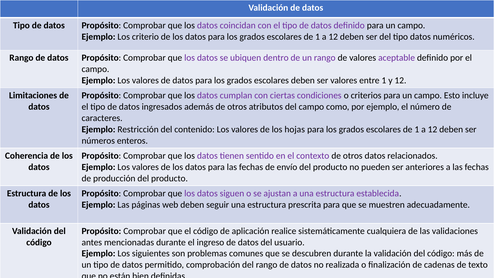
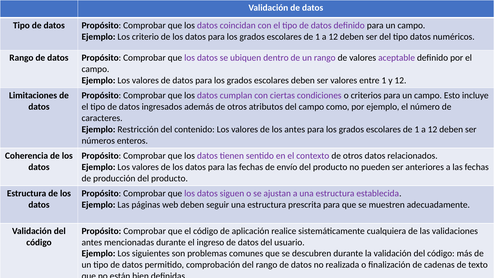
los hojas: hojas -> antes (295, 129)
